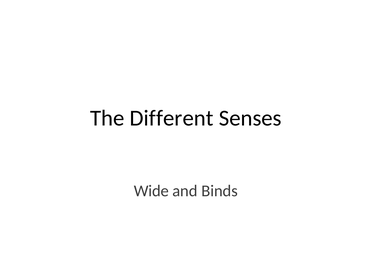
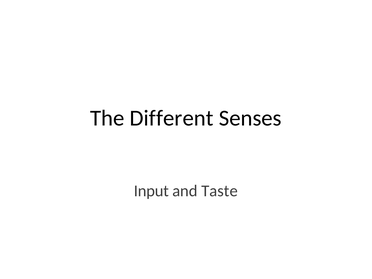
Wide: Wide -> Input (151, 191)
Binds: Binds -> Taste (220, 191)
